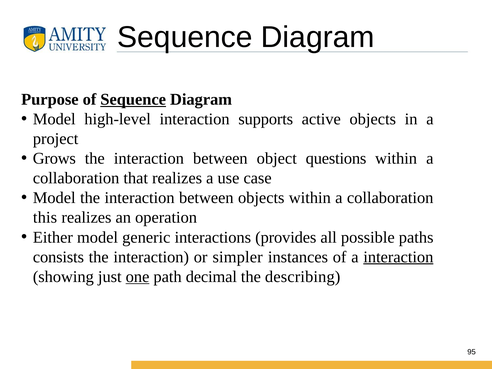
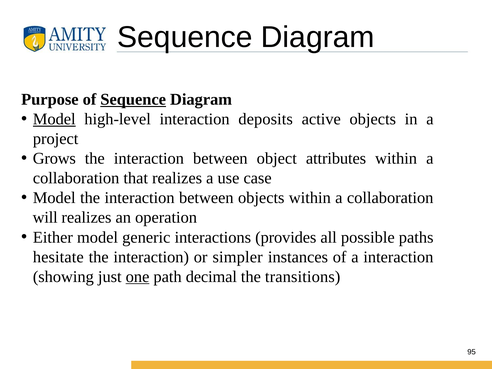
Model underline: none -> present (54, 119)
supports: supports -> deposits (266, 119)
questions: questions -> attributes (336, 159)
this: this -> will (45, 218)
consists: consists -> hesitate (58, 257)
interaction underline: present -> none (398, 257)
describing: describing -> transitions (303, 277)
